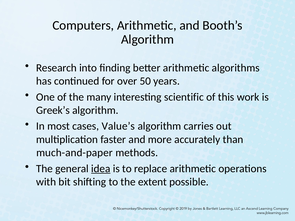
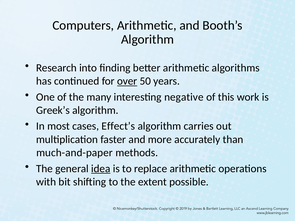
over underline: none -> present (127, 81)
scientific: scientific -> negative (184, 97)
Value’s: Value’s -> Effect’s (118, 126)
